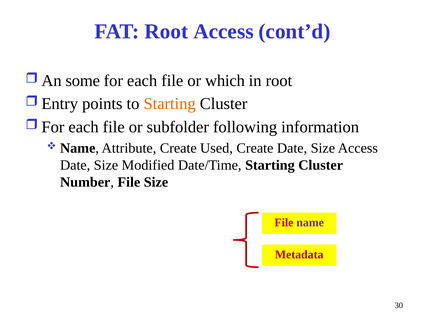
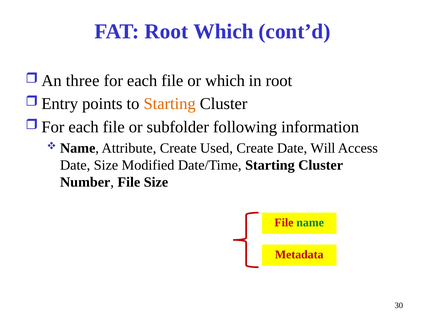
Root Access: Access -> Which (224, 32)
some: some -> three (83, 80)
Create Date Size: Size -> Will (323, 148)
name colour: purple -> green (310, 222)
